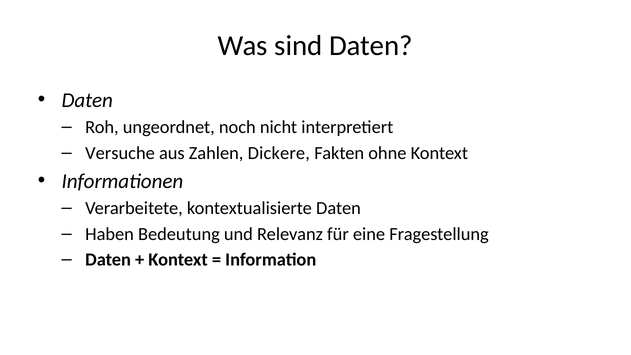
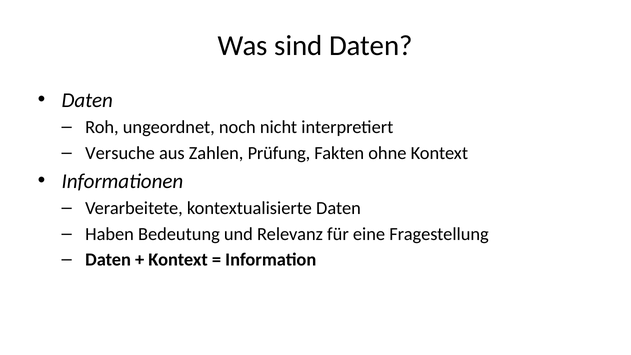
Dickere: Dickere -> Prüfung (279, 153)
